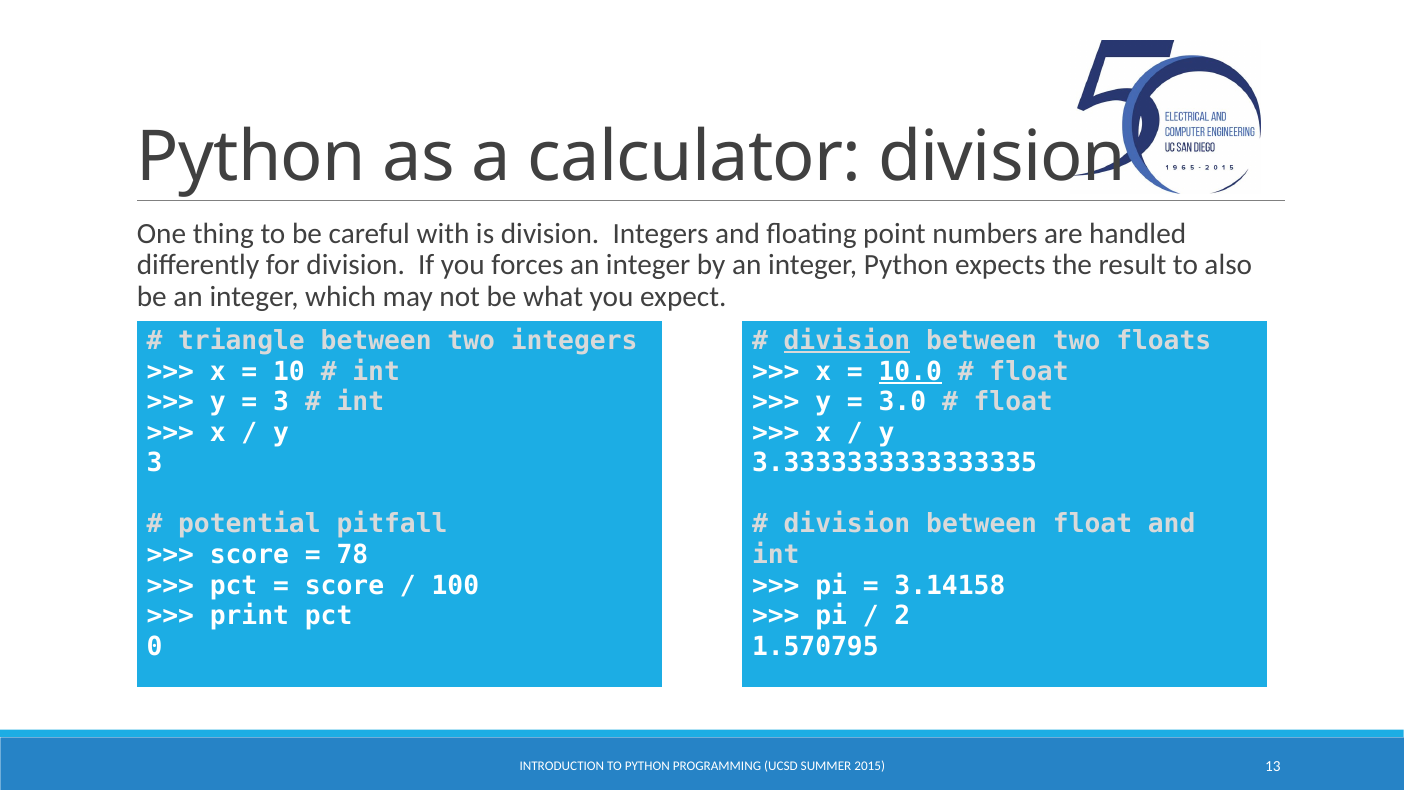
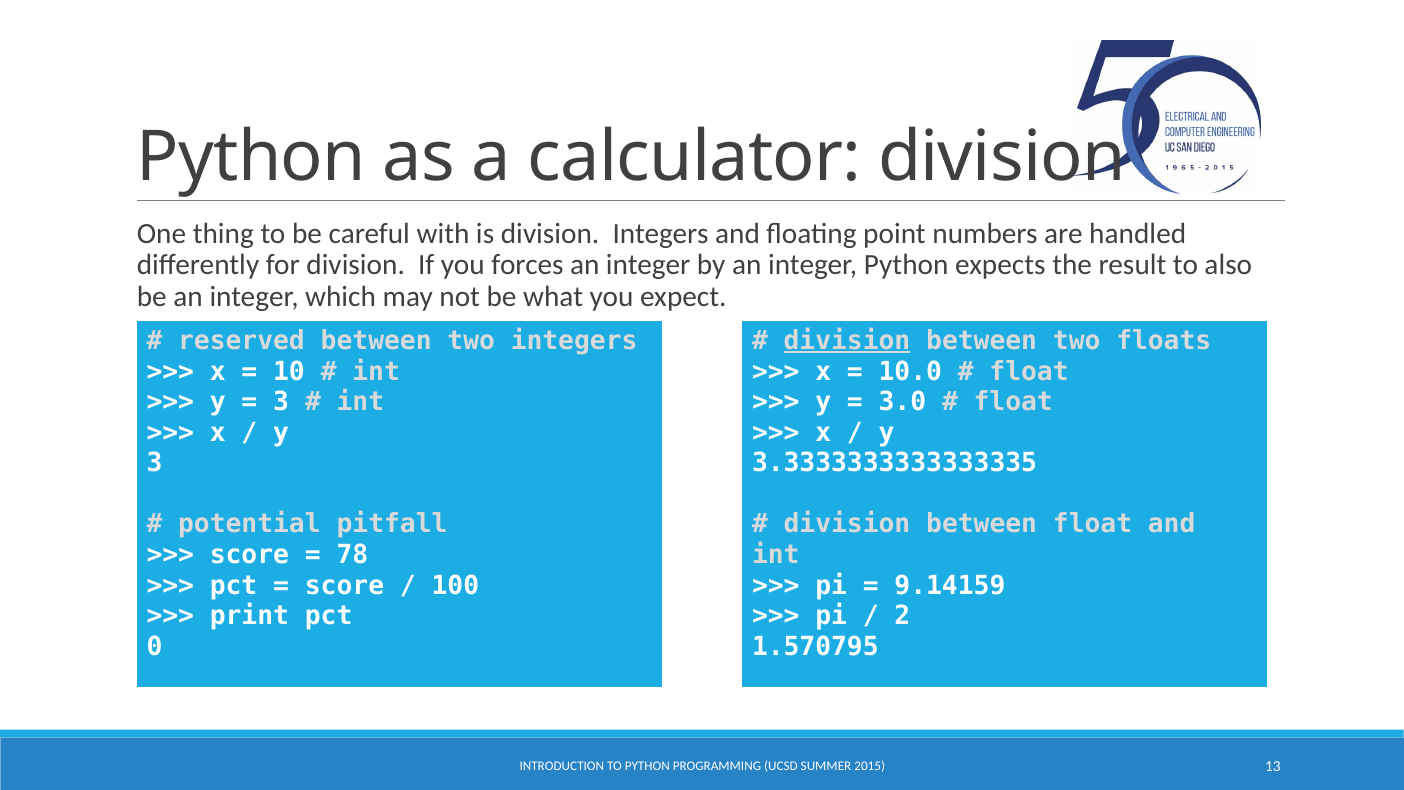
triangle: triangle -> reserved (241, 341)
10.0 underline: present -> none (910, 371)
3.14158: 3.14158 -> 9.14159 (950, 585)
